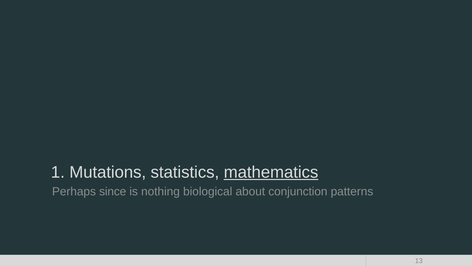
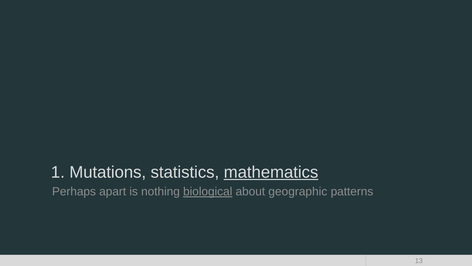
since: since -> apart (113, 191)
biological underline: none -> present (208, 191)
conjunction: conjunction -> geographic (298, 191)
